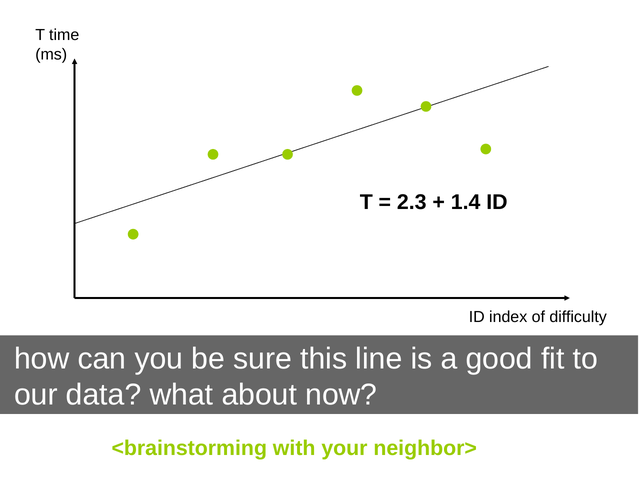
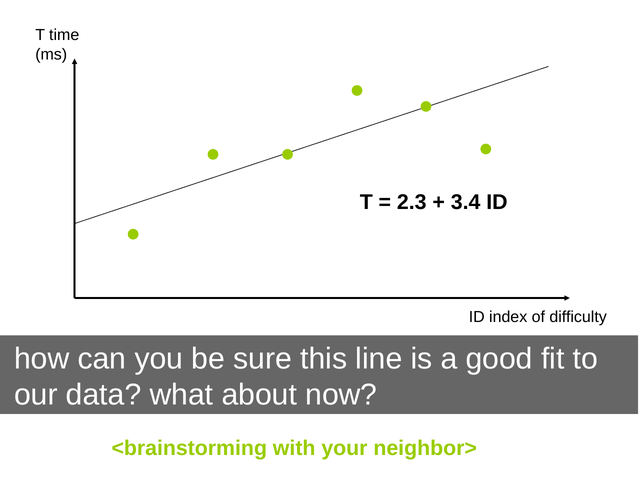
1.4: 1.4 -> 3.4 (466, 202)
